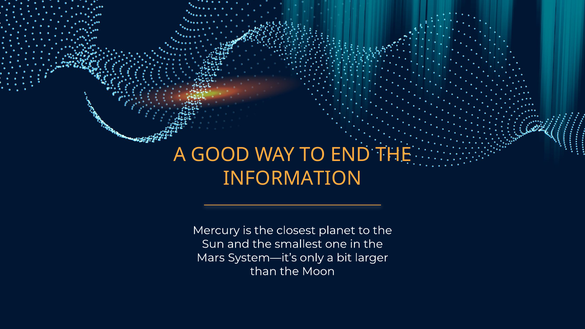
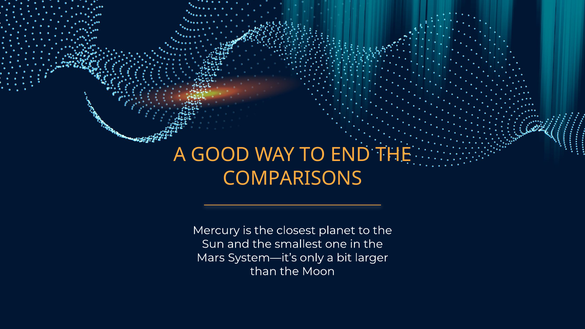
INFORMATION: INFORMATION -> COMPARISONS (293, 178)
